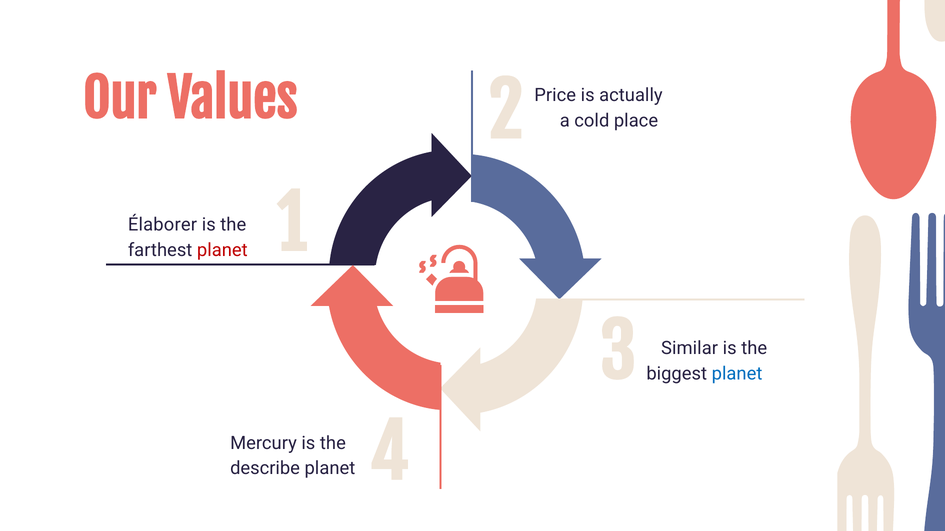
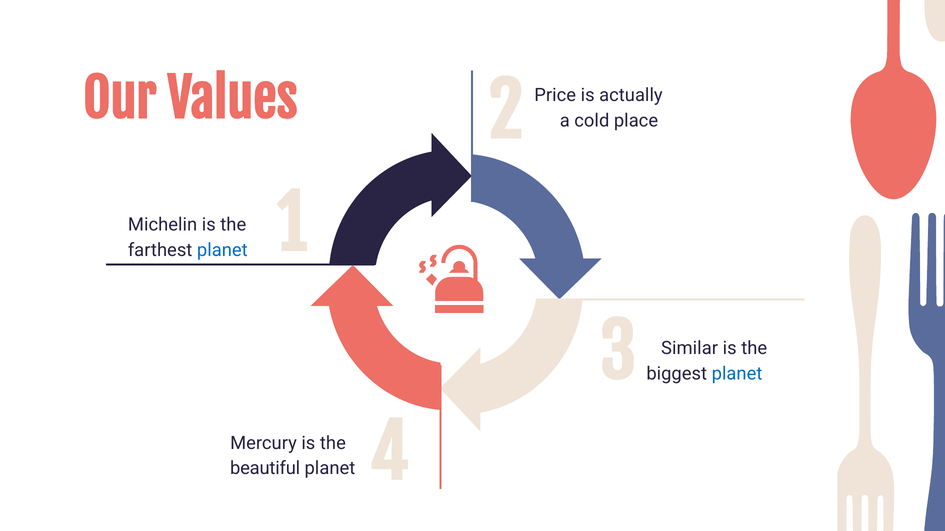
Élaborer: Élaborer -> Michelin (163, 225)
planet colour: red -> blue (222, 250)
describe: describe -> beautiful (265, 469)
